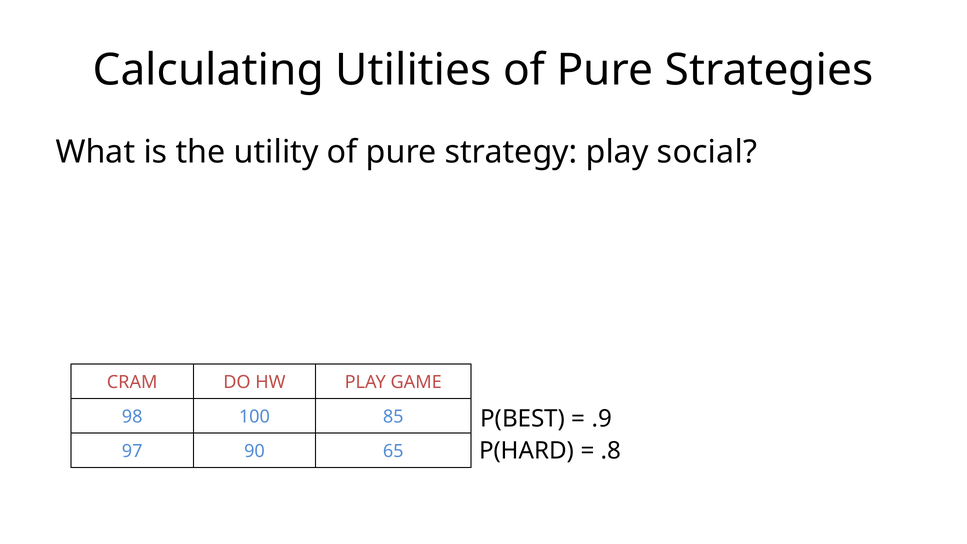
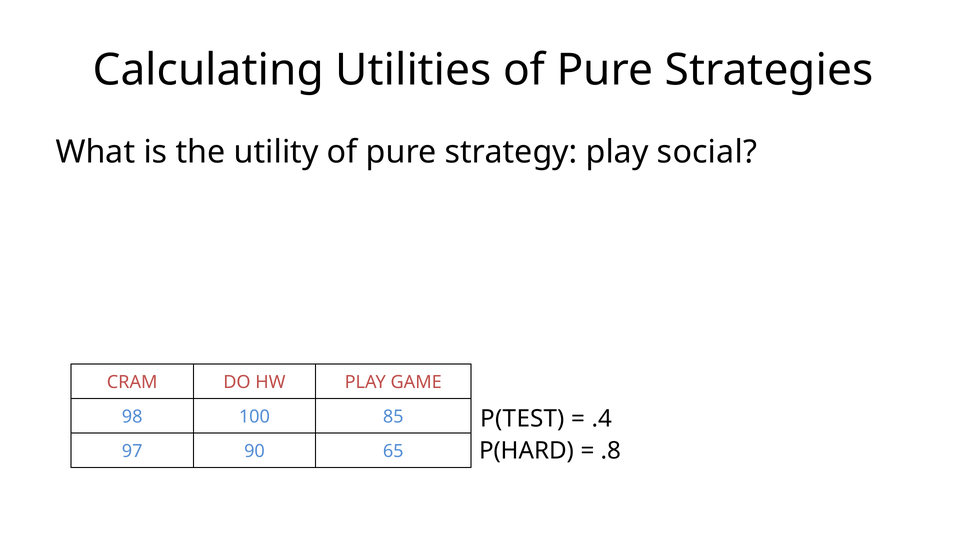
P(BEST: P(BEST -> P(TEST (523, 419)
.9: .9 -> .4 (602, 419)
